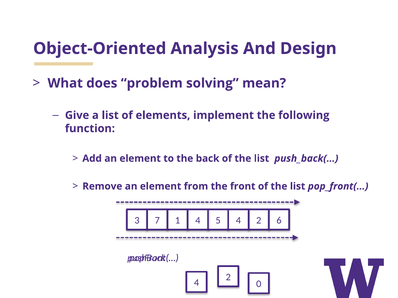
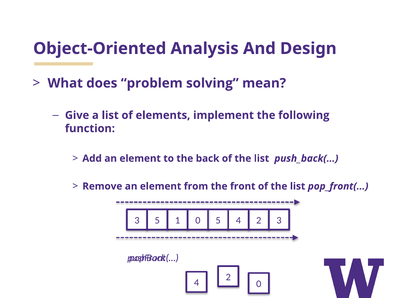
7: 7 -> 5 (157, 221)
1 4: 4 -> 0 (198, 221)
2 6: 6 -> 3 (279, 221)
